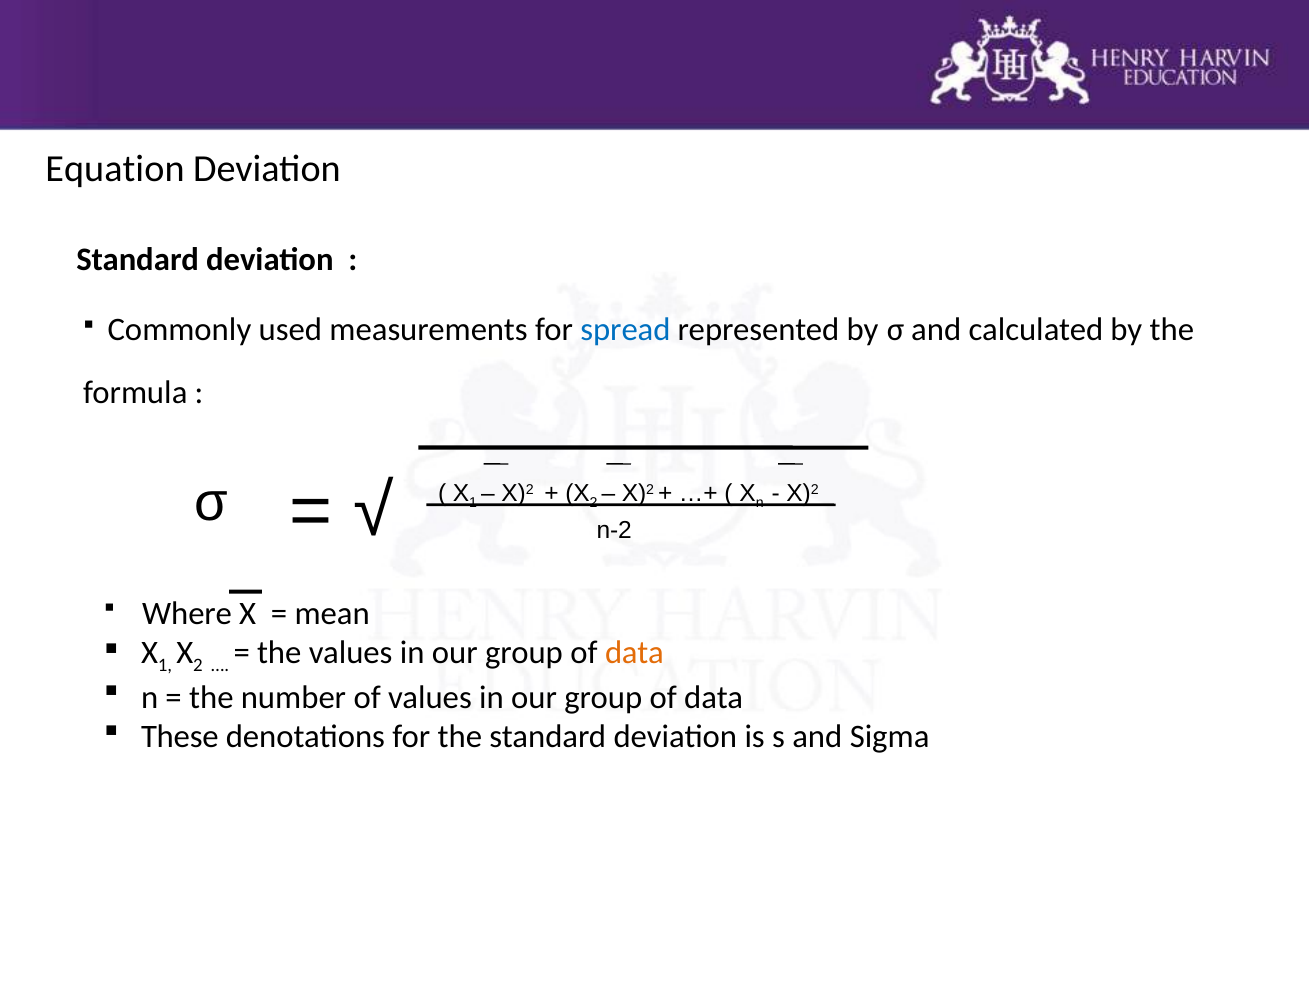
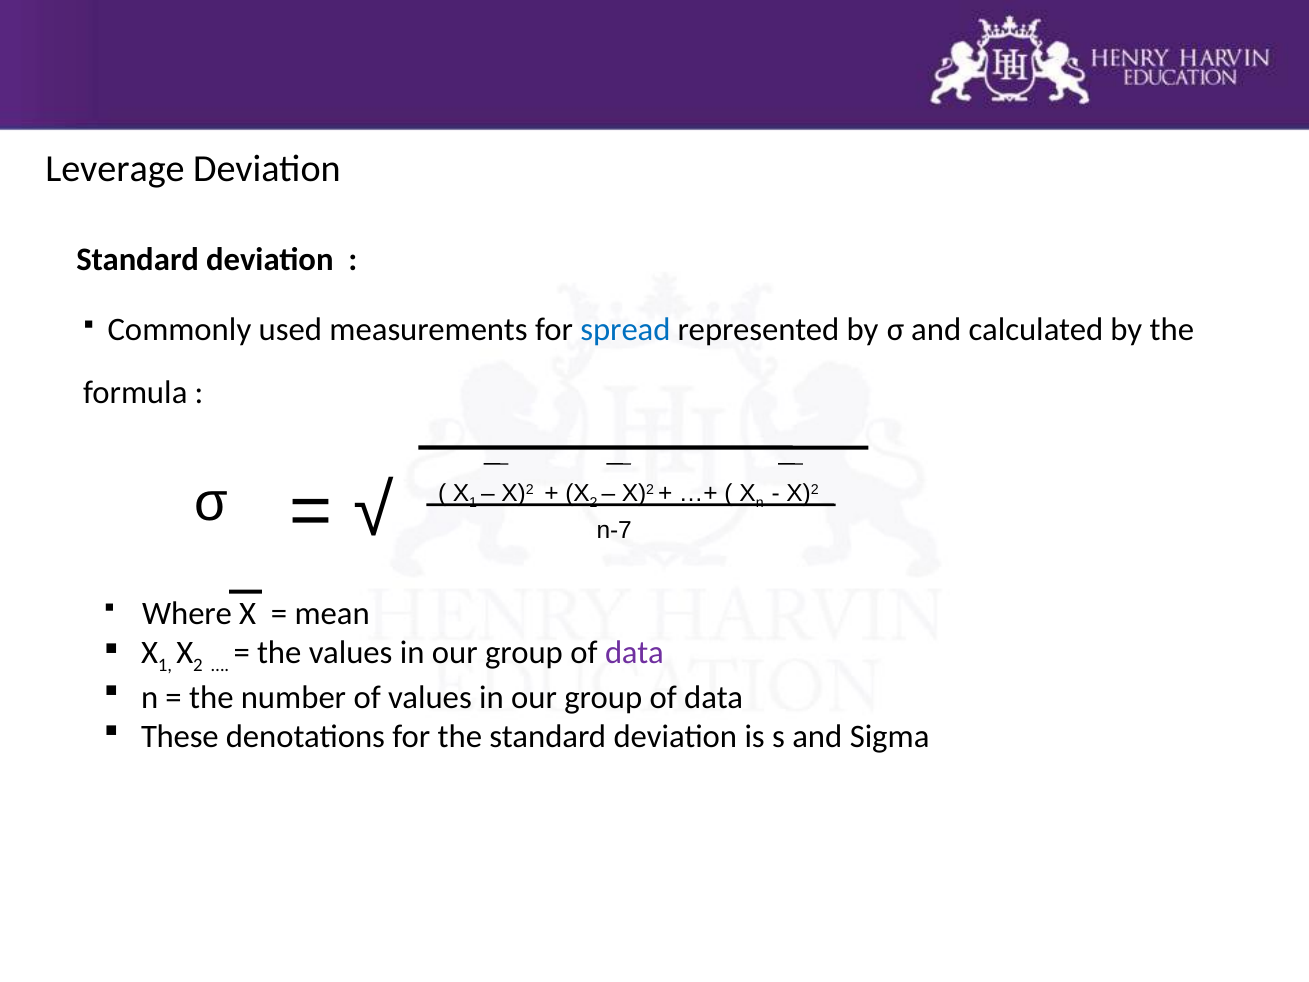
Equation: Equation -> Leverage (115, 168)
n-2: n-2 -> n-7 (614, 530)
data colour: orange -> purple (634, 653)
